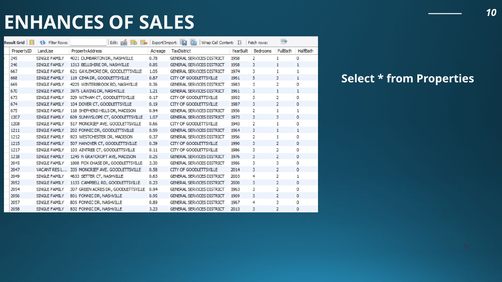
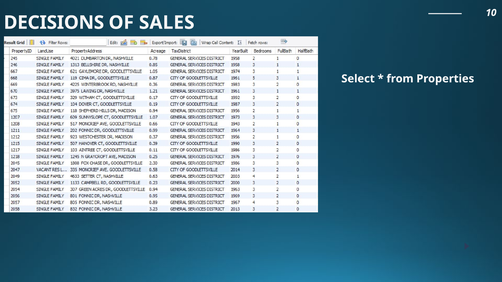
ENHANCES: ENHANCES -> DECISIONS (54, 23)
